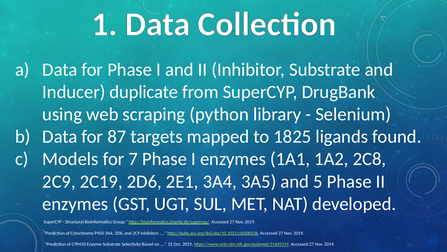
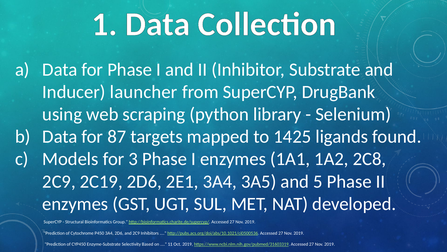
duplicate: duplicate -> launcher (144, 92)
1825: 1825 -> 1425 (292, 136)
7: 7 -> 3 (133, 159)
